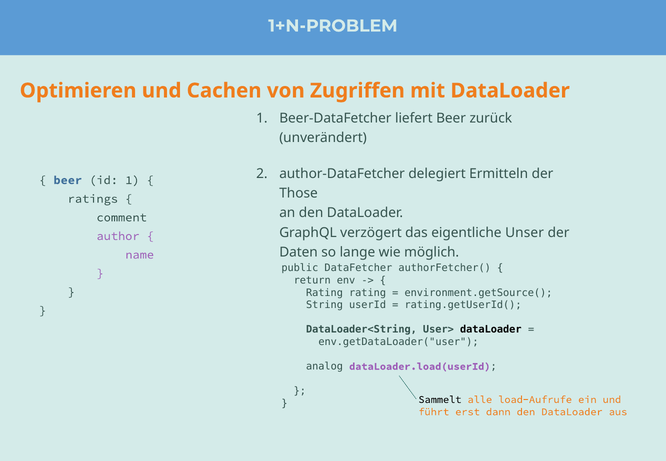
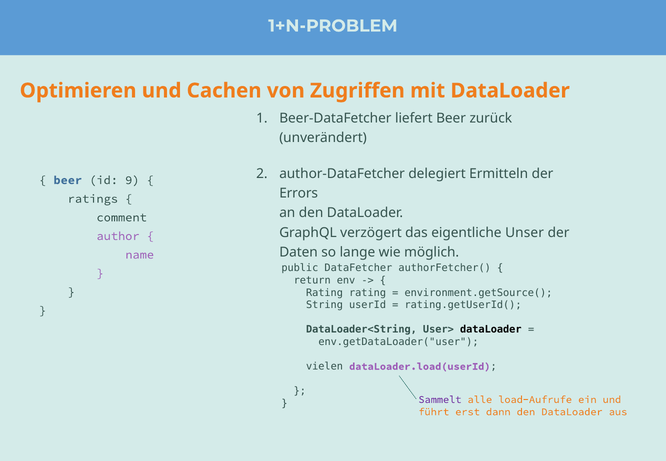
id 1: 1 -> 9 (132, 180)
Those: Those -> Errors (299, 193)
analog: analog -> vielen (324, 366)
Sammelt colour: black -> purple (440, 400)
